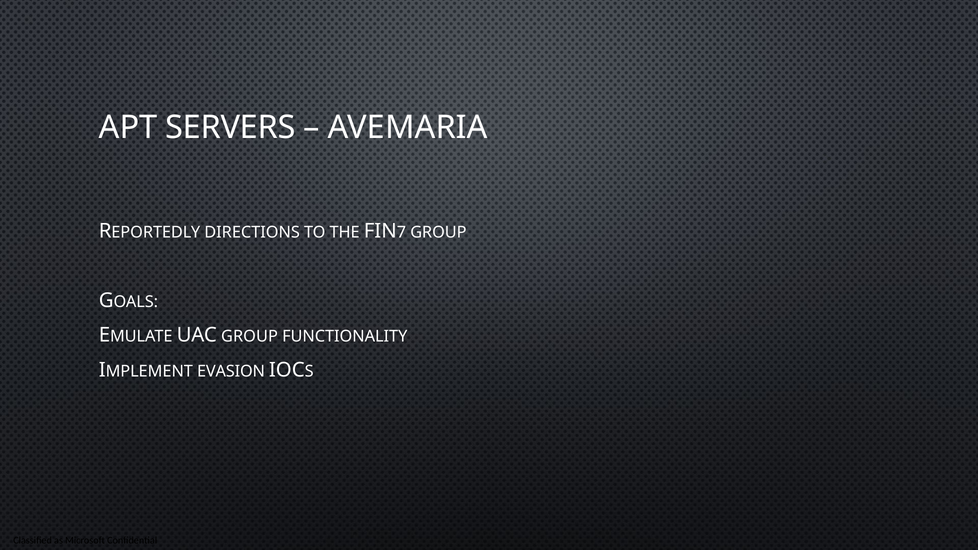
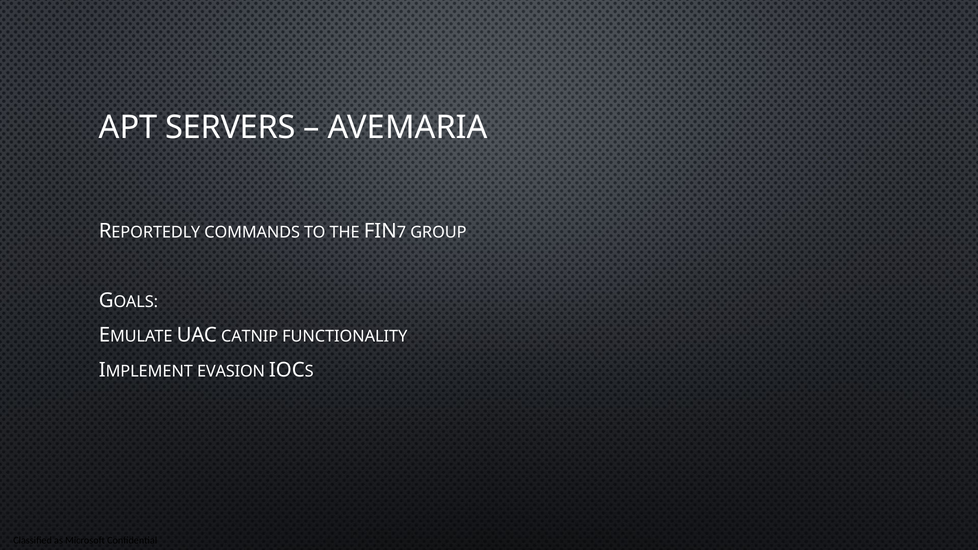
DIRECTIONS: DIRECTIONS -> COMMANDS (252, 233)
UAC GROUP: GROUP -> CATNIP (250, 337)
